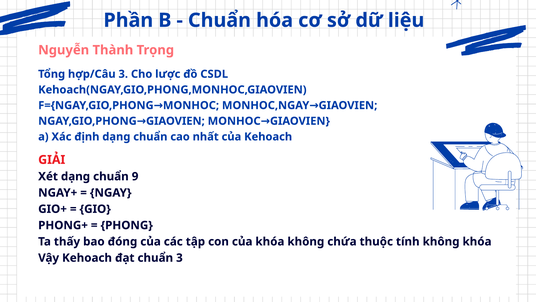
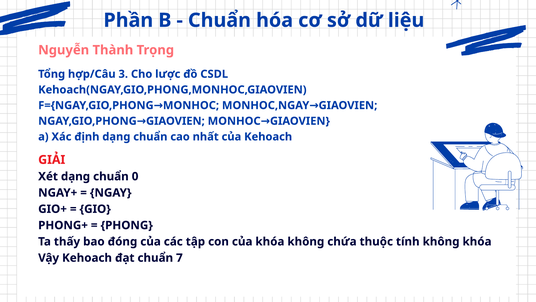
9: 9 -> 0 (135, 176)
chuẩn 3: 3 -> 7 (179, 257)
